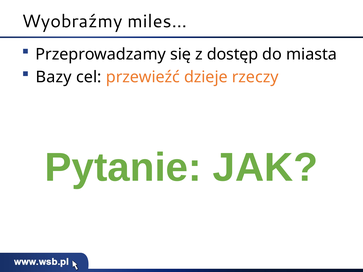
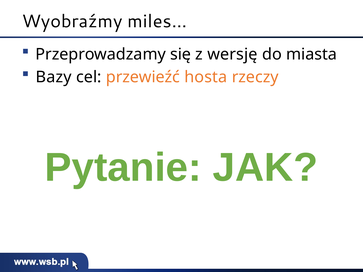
dostęp: dostęp -> wersję (232, 54)
dzieje: dzieje -> hosta (206, 77)
